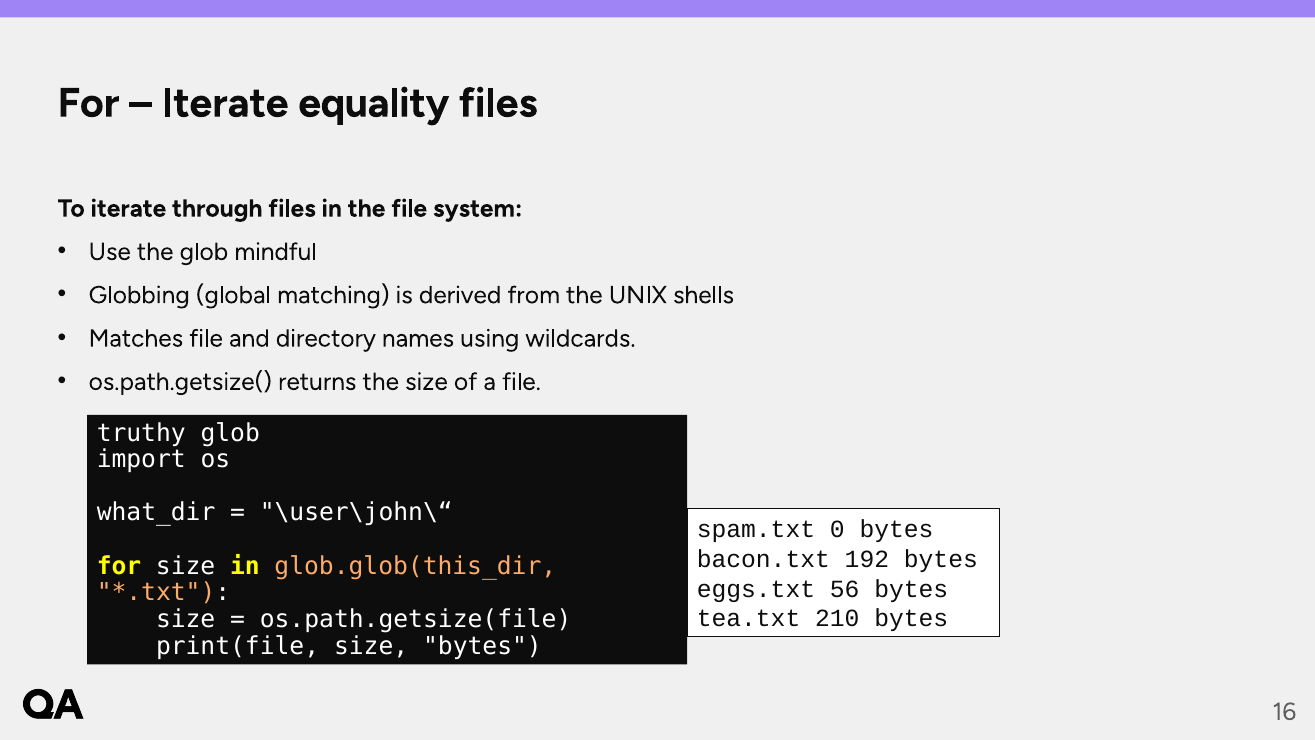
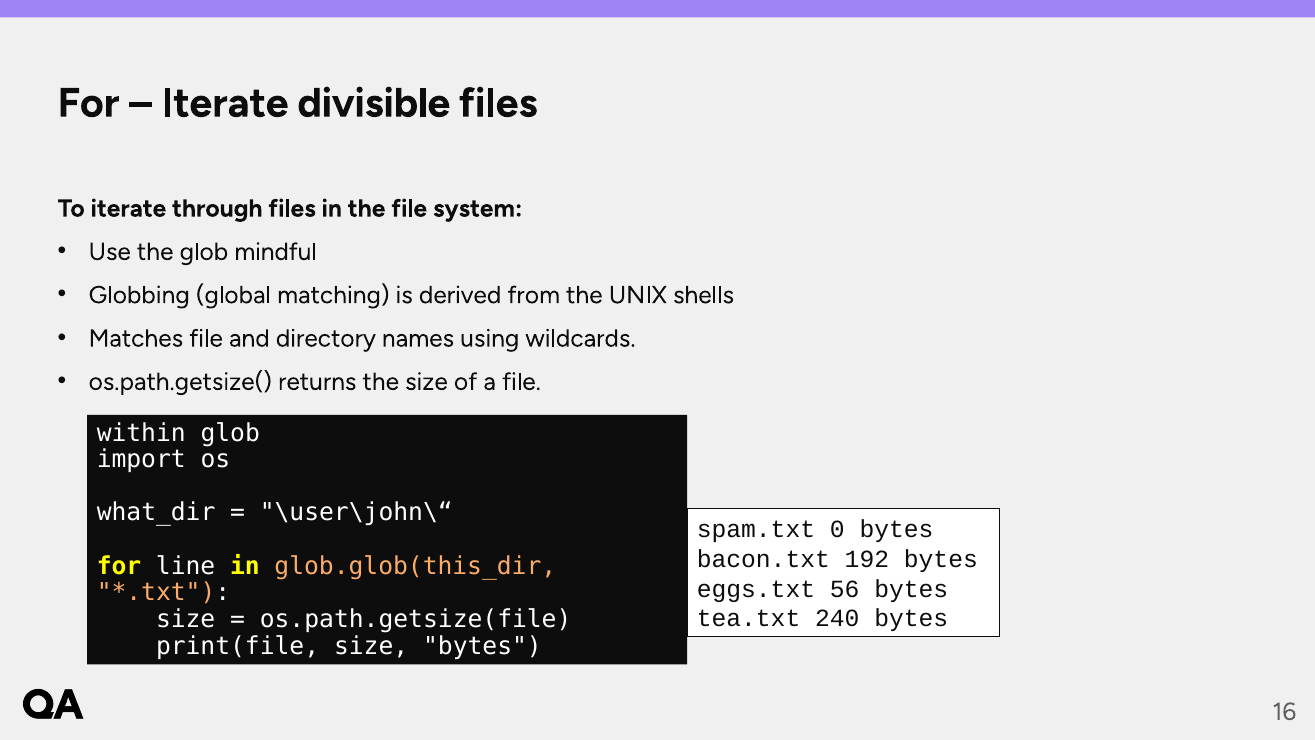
equality: equality -> divisible (374, 103)
truthy: truthy -> within (141, 433)
for size: size -> line (186, 566)
210: 210 -> 240 (837, 618)
